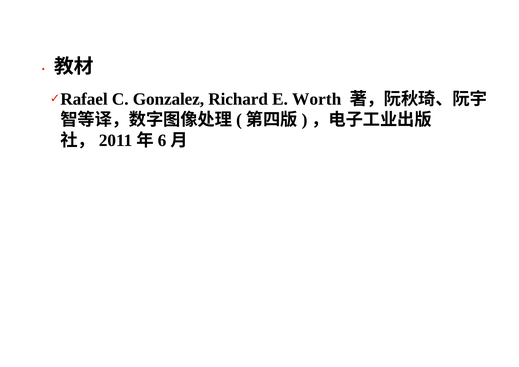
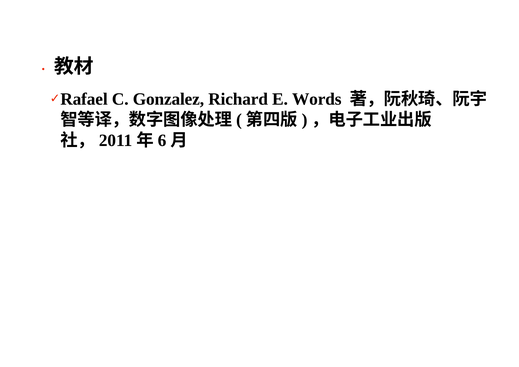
Worth: Worth -> Words (317, 99)
